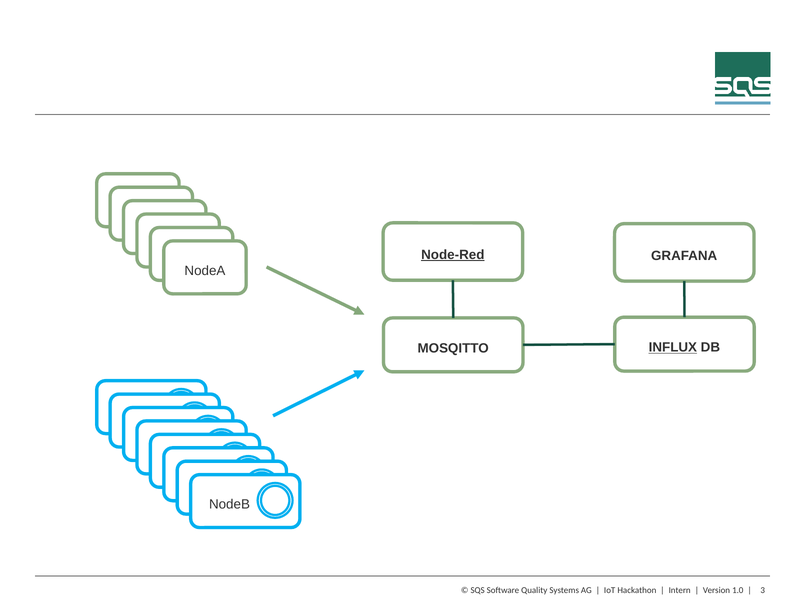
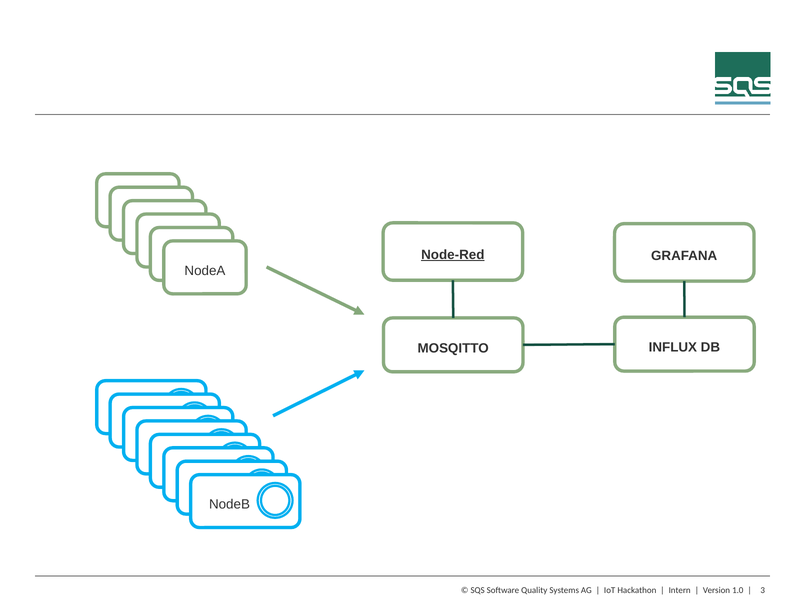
INFLUX underline: present -> none (673, 347)
